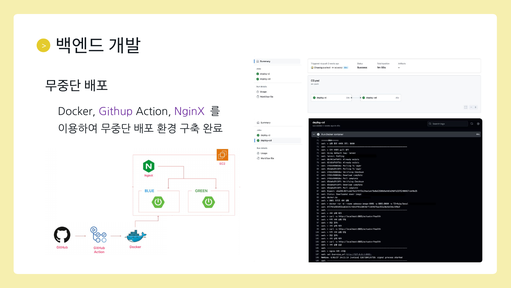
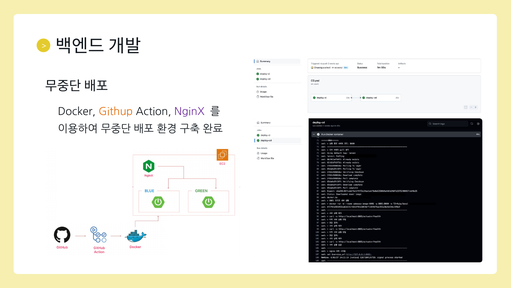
Githup colour: purple -> orange (116, 112)
